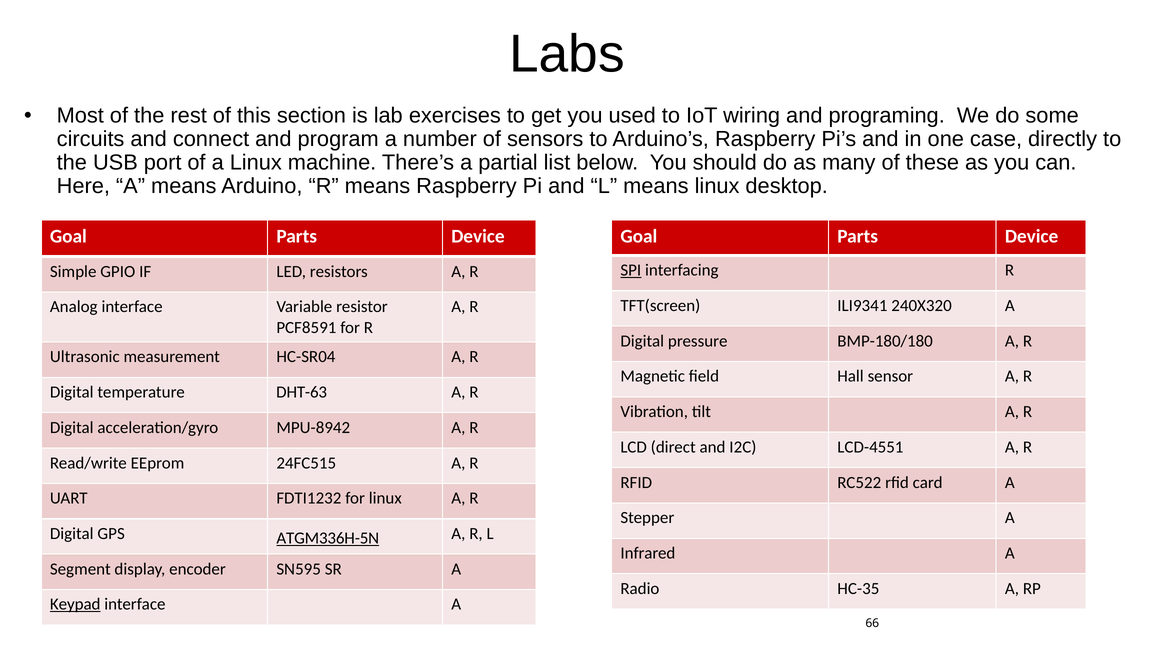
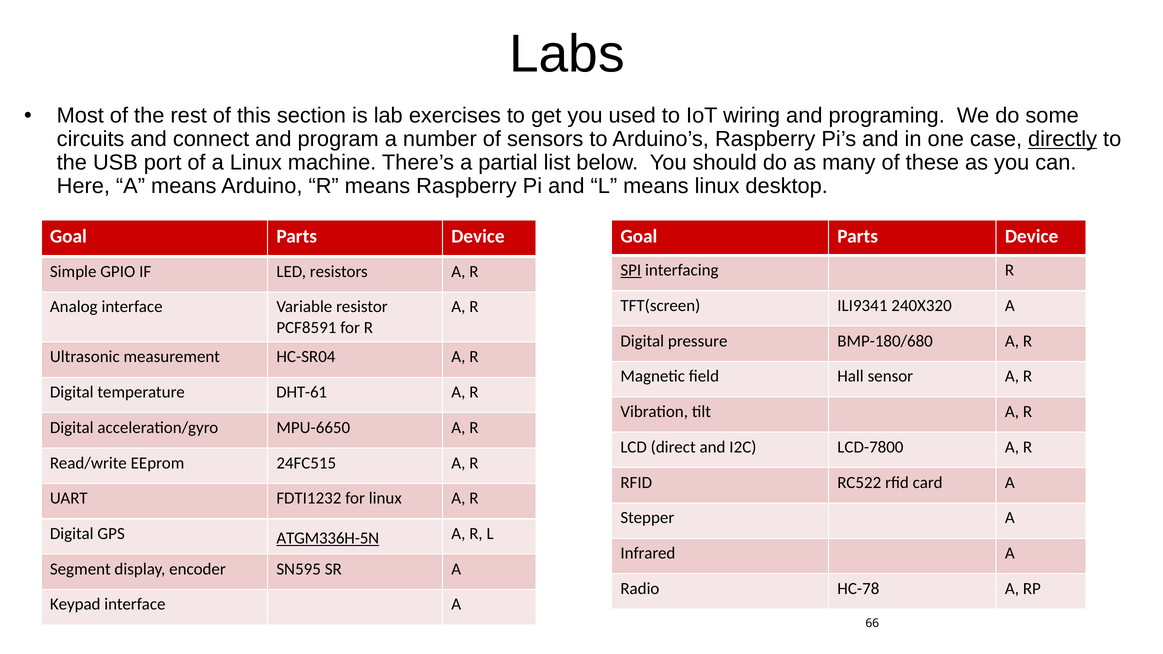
directly underline: none -> present (1063, 139)
BMP-180/180: BMP-180/180 -> BMP-180/680 (885, 341)
DHT-63: DHT-63 -> DHT-61 (302, 392)
MPU-8942: MPU-8942 -> MPU-6650 (313, 428)
LCD-4551: LCD-4551 -> LCD-7800 (870, 447)
HC-35: HC-35 -> HC-78 (858, 589)
Keypad underline: present -> none (75, 605)
